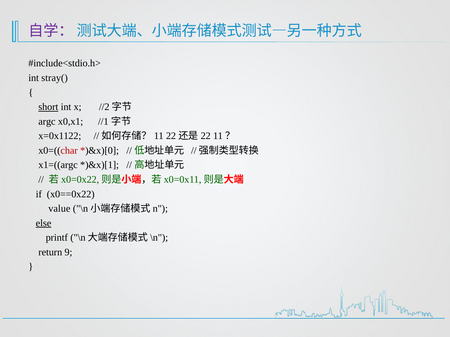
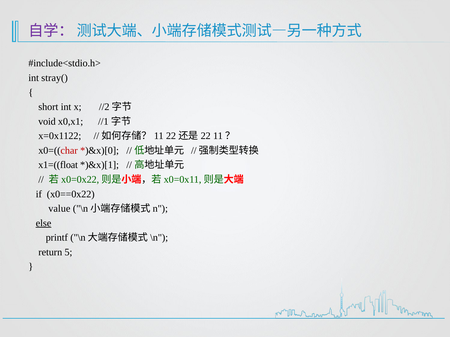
short underline: present -> none (48, 107)
argc: argc -> void (47, 122)
x1=((argc: x1=((argc -> x1=((float (58, 165)
9: 9 -> 5 (68, 253)
